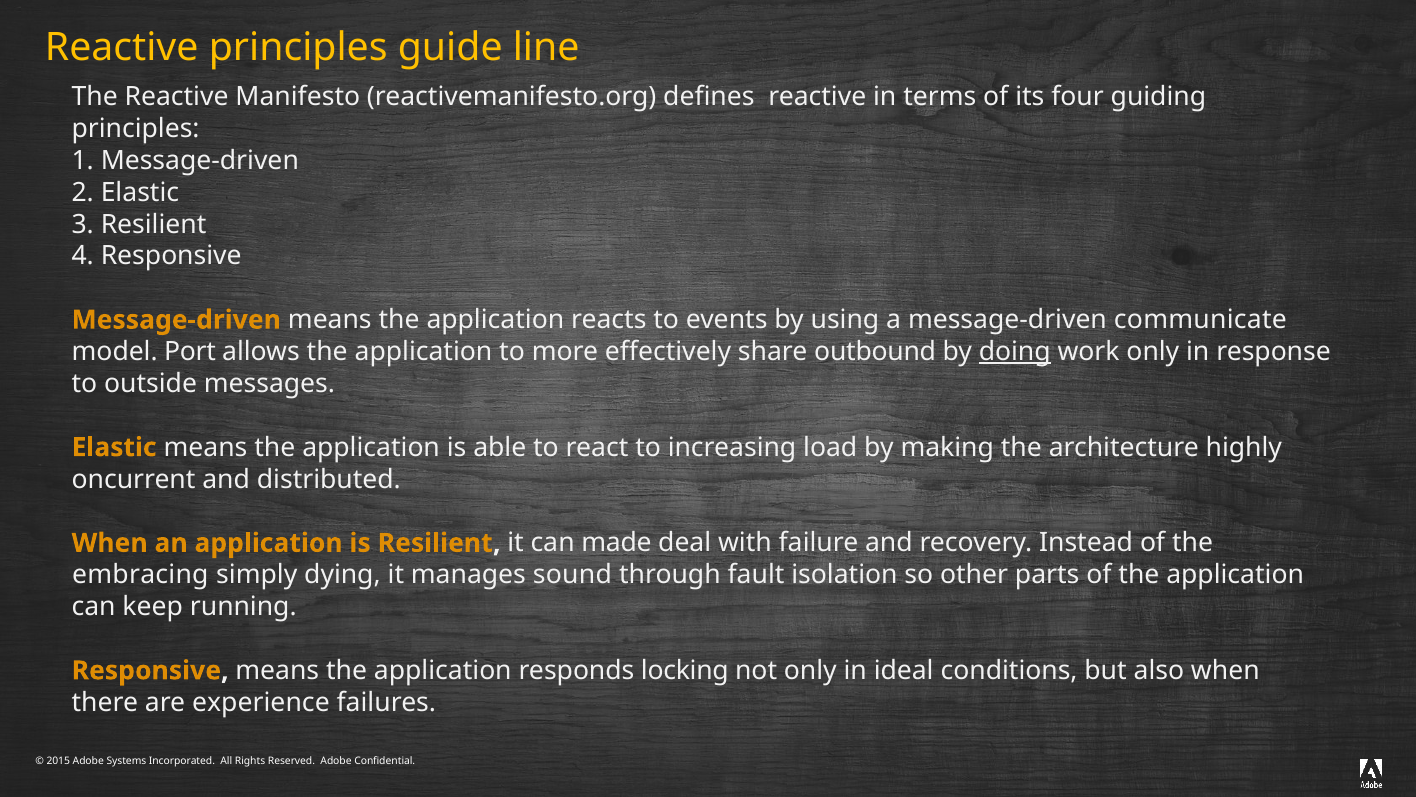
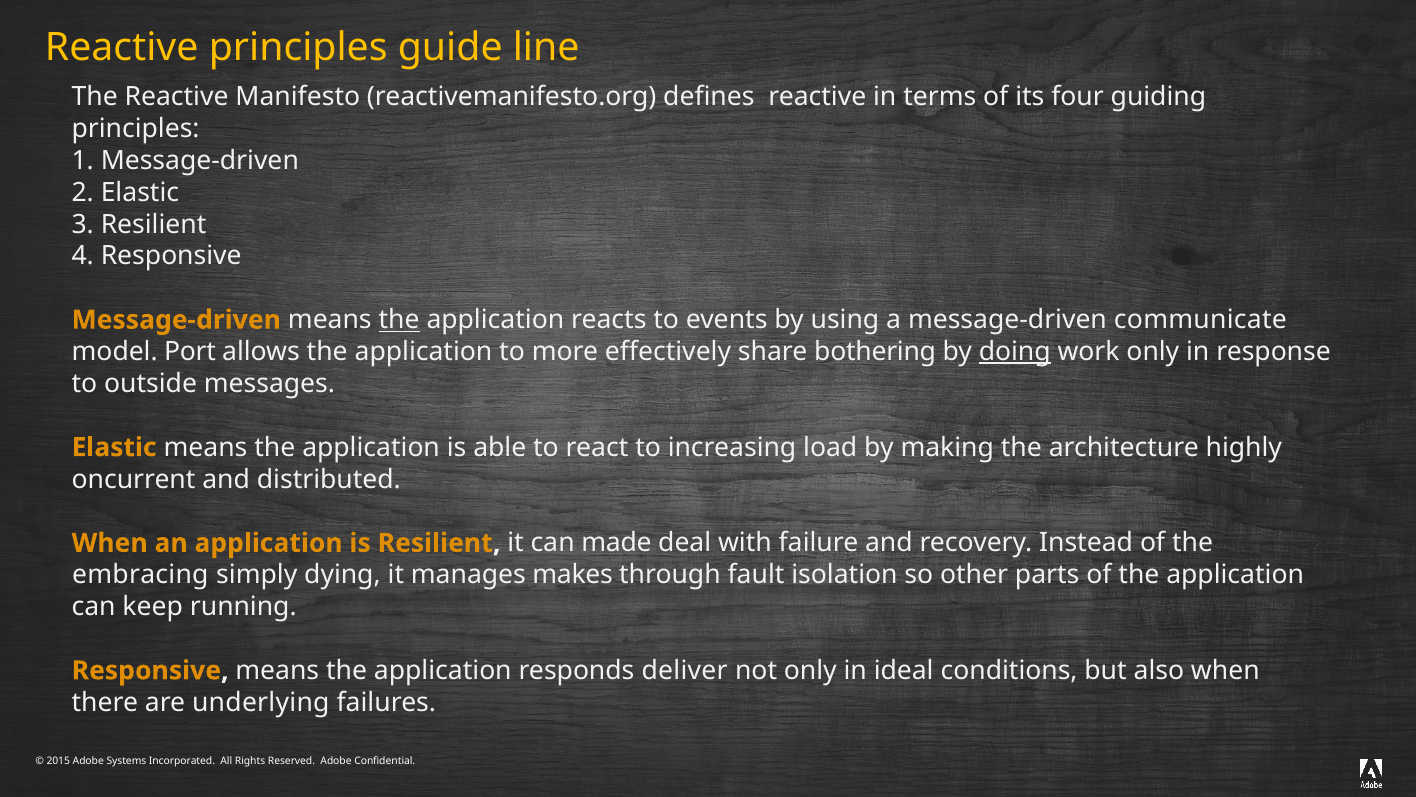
the underline: none -> present (399, 320)
outbound: outbound -> bothering (875, 352)
sound: sound -> makes (573, 575)
locking: locking -> deliver (685, 670)
experience: experience -> underlying (261, 702)
